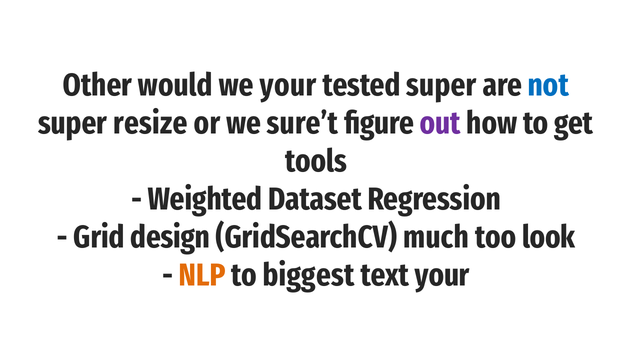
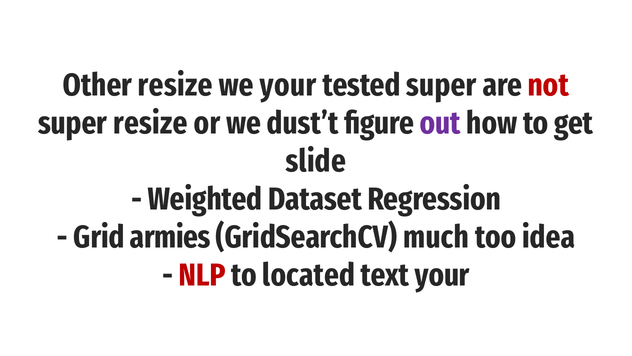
Other would: would -> resize (175, 85)
not colour: blue -> red (548, 85)
sure’t: sure’t -> dust’t (303, 123)
tools: tools -> slide (316, 161)
design: design -> armies (170, 237)
look: look -> idea (549, 237)
NLP colour: orange -> red (202, 275)
biggest: biggest -> located (309, 275)
